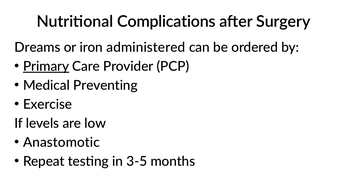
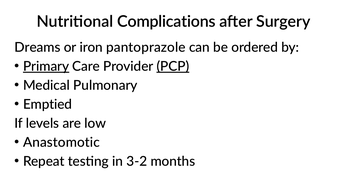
administered: administered -> pantoprazole (146, 47)
PCP underline: none -> present (173, 66)
Preventing: Preventing -> Pulmonary (105, 85)
Exercise: Exercise -> Emptied (47, 104)
3-5: 3-5 -> 3-2 (137, 161)
